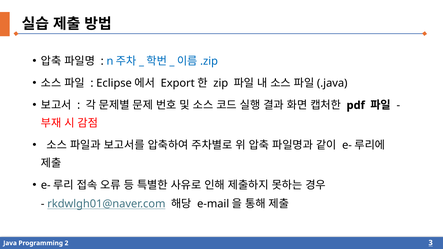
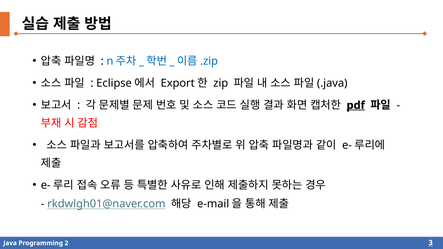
pdf underline: none -> present (356, 105)
